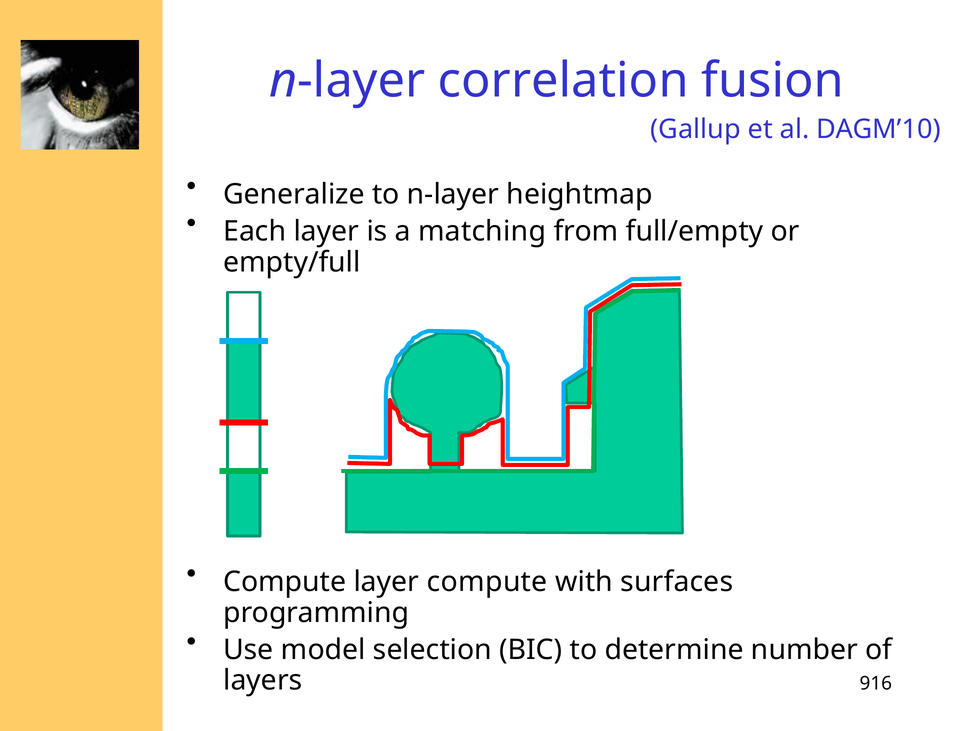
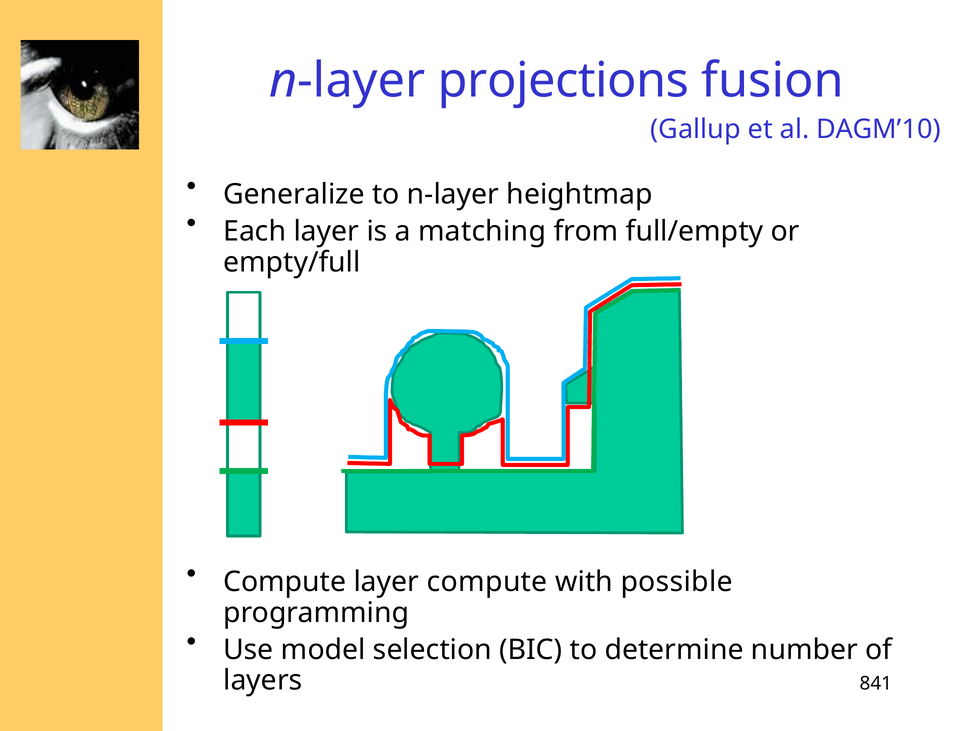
correlation: correlation -> projections (564, 81)
surfaces: surfaces -> possible (677, 582)
916: 916 -> 841 (876, 684)
